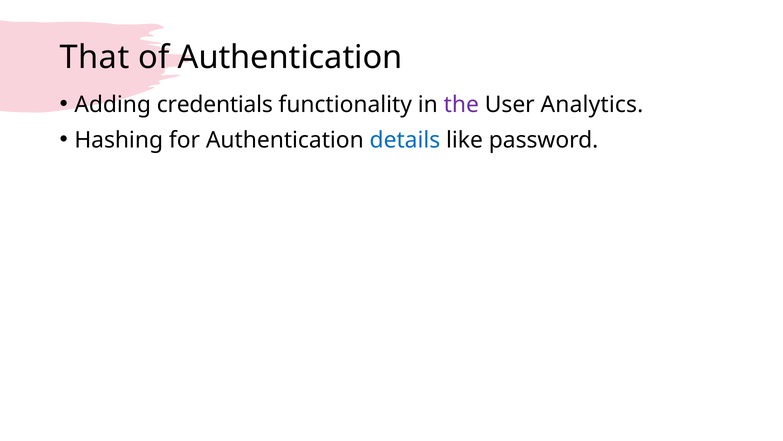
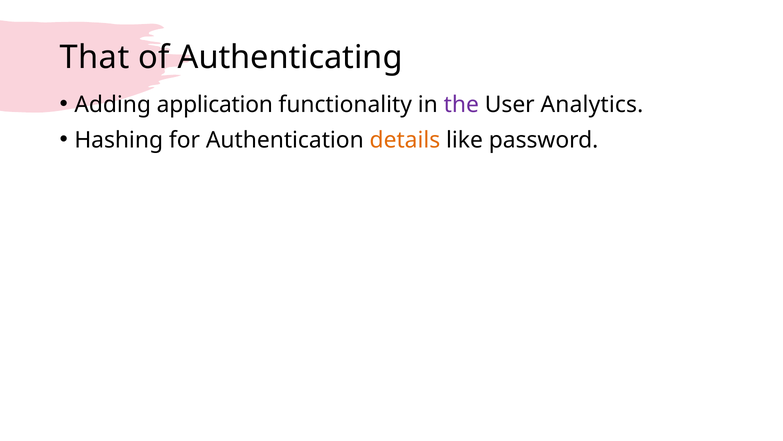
of Authentication: Authentication -> Authenticating (290, 58)
credentials: credentials -> application (215, 104)
details colour: blue -> orange (405, 140)
